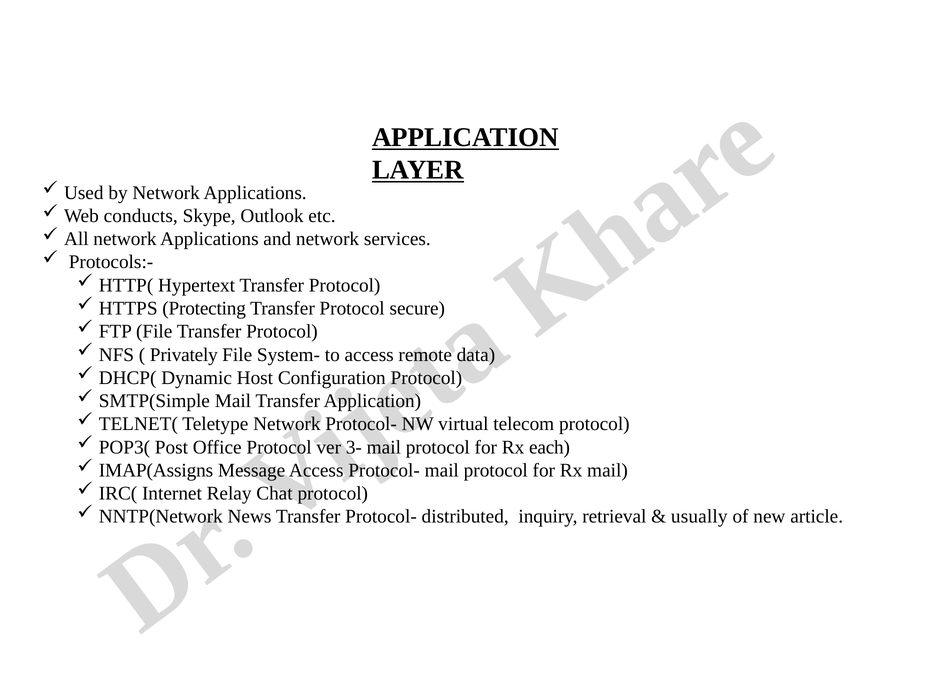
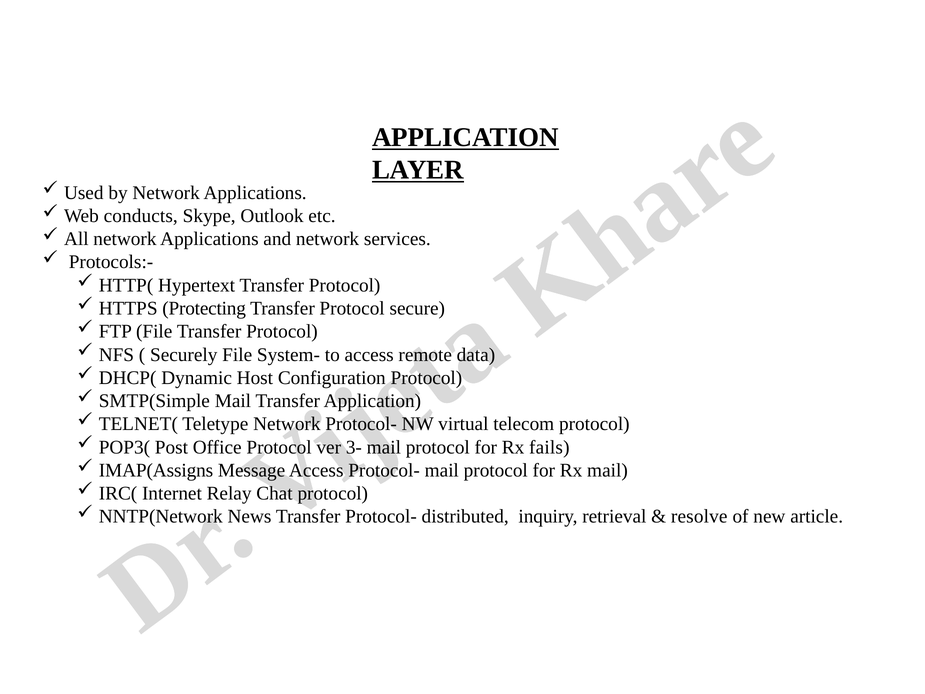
Privately: Privately -> Securely (184, 355)
each: each -> fails (549, 447)
usually: usually -> resolve (699, 516)
